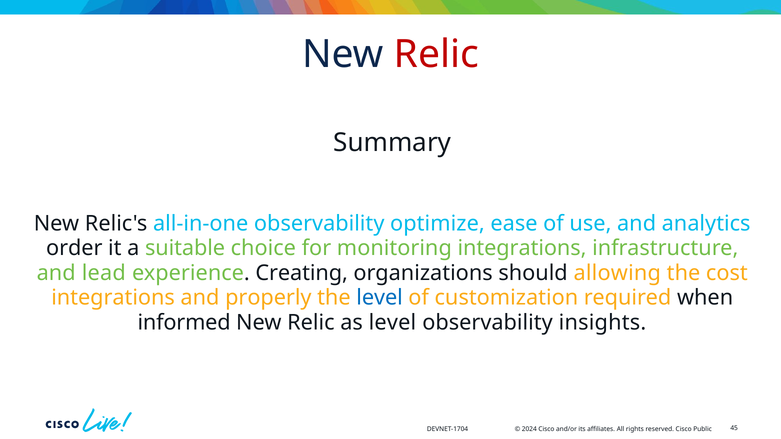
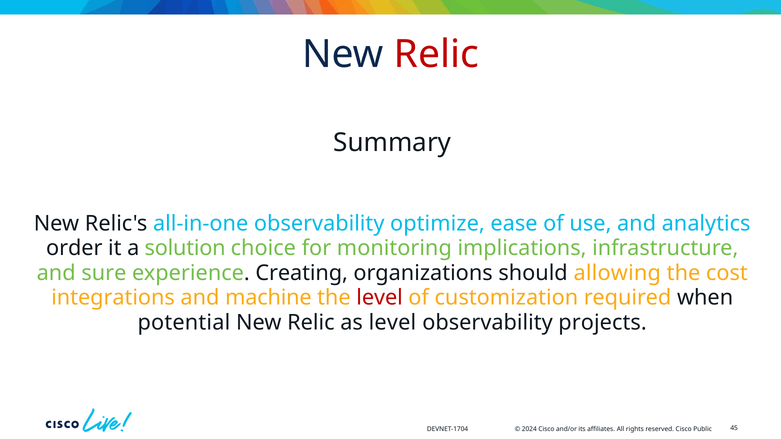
suitable: suitable -> solution (185, 248)
monitoring integrations: integrations -> implications (522, 248)
lead: lead -> sure (104, 273)
properly: properly -> machine (268, 298)
level colour: blue -> red (380, 298)
informed: informed -> potential (184, 323)
insights: insights -> projects (603, 323)
